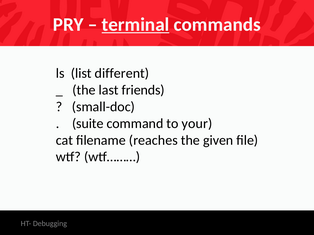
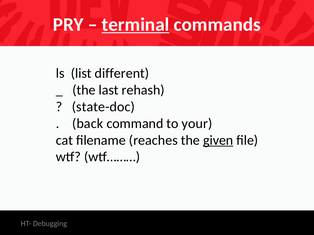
friends: friends -> rehash (143, 90)
small-doc: small-doc -> state-doc (103, 107)
suite: suite -> back (88, 124)
given underline: none -> present (218, 140)
